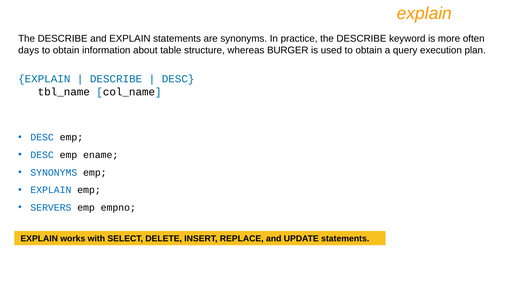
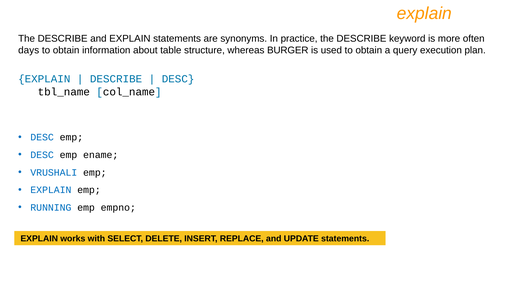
SYNONYMS: SYNONYMS -> VRUSHALI (54, 173)
SERVERS: SERVERS -> RUNNING (51, 208)
